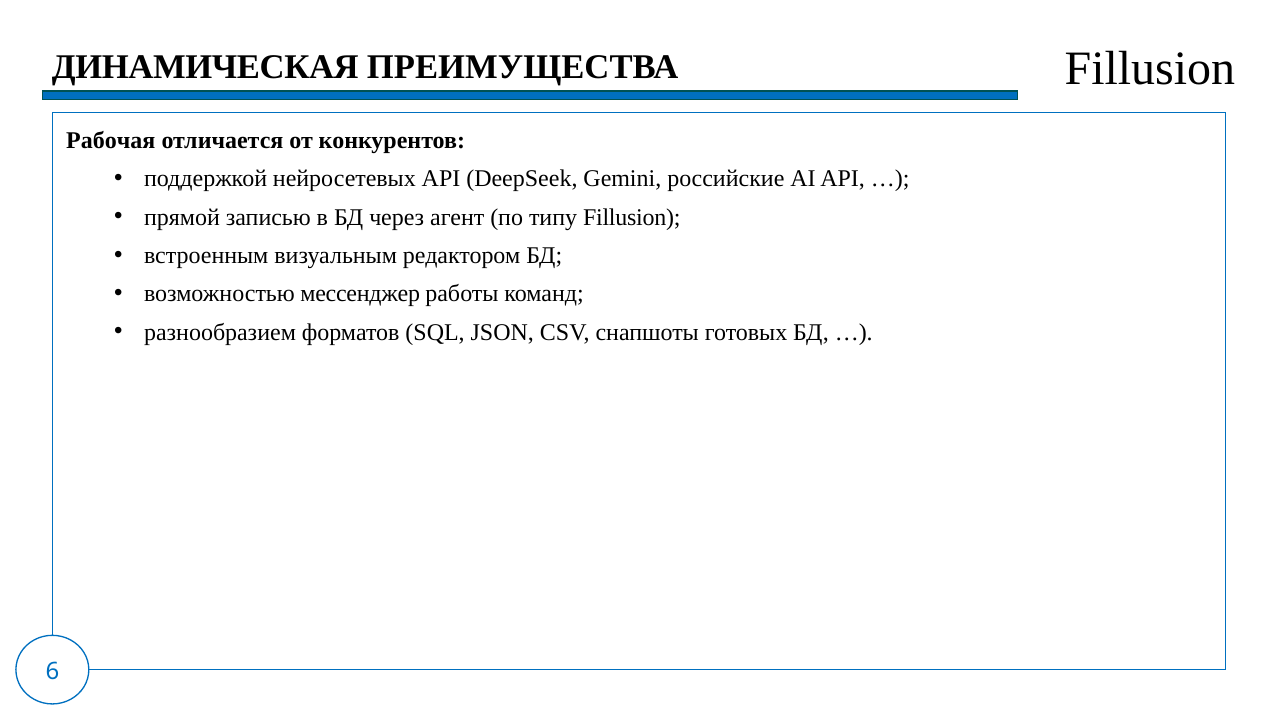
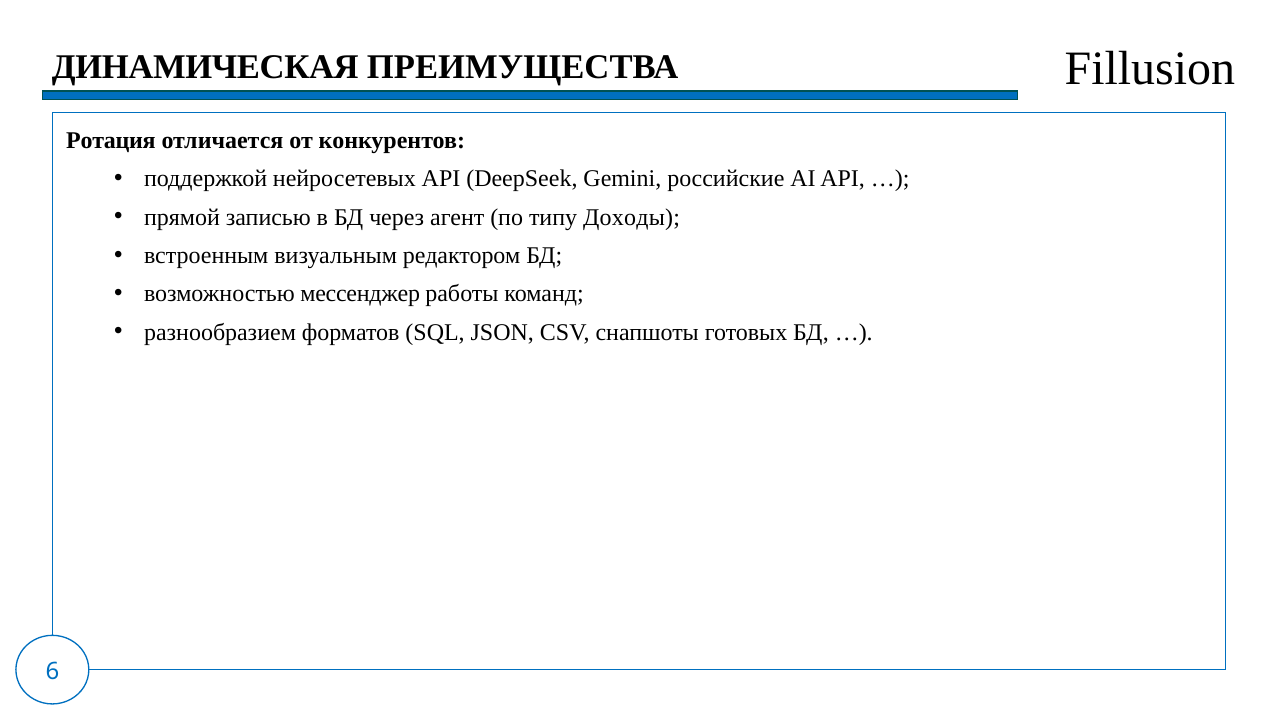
Рабочая: Рабочая -> Ротация (111, 141)
типу Fillusion: Fillusion -> Доходы (632, 217)
